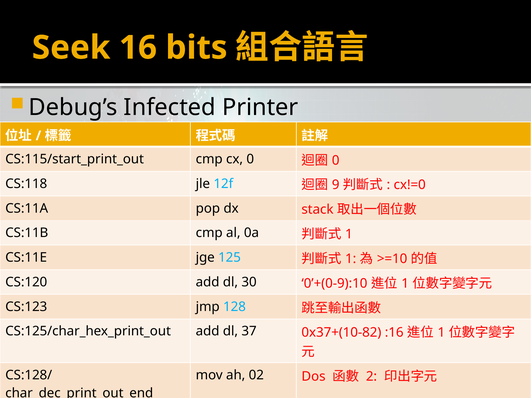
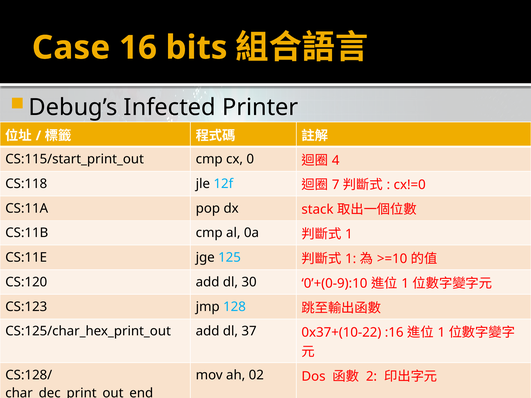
Seek: Seek -> Case (71, 48)
0: 0 -> 4 (336, 160)
9: 9 -> 7 (336, 185)
0x37+(10-82: 0x37+(10-82 -> 0x37+(10-22 (341, 333)
